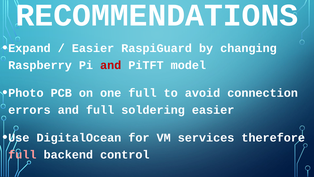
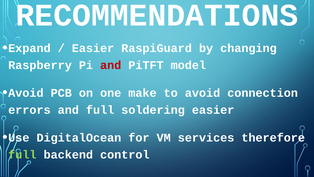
Photo: Photo -> Avoid (26, 93)
one full: full -> make (142, 93)
full colour: pink -> light green (22, 154)
